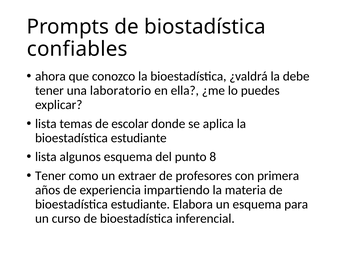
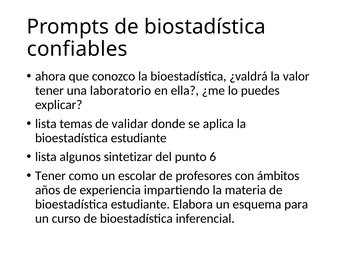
debe: debe -> valor (296, 76)
escolar: escolar -> validar (130, 123)
algunos esquema: esquema -> sintetizar (128, 157)
8: 8 -> 6 (213, 157)
extraer: extraer -> escolar (137, 175)
primera: primera -> ámbitos (278, 175)
